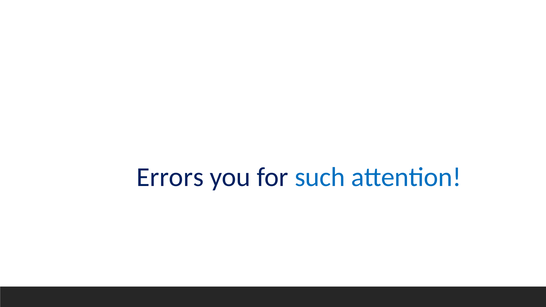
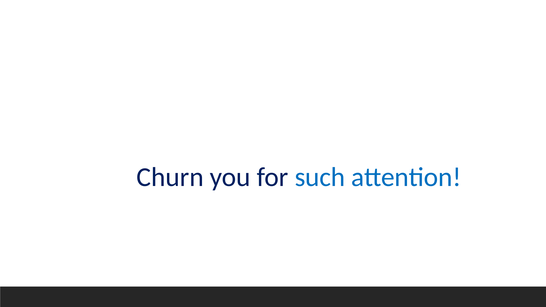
Errors: Errors -> Churn (170, 177)
